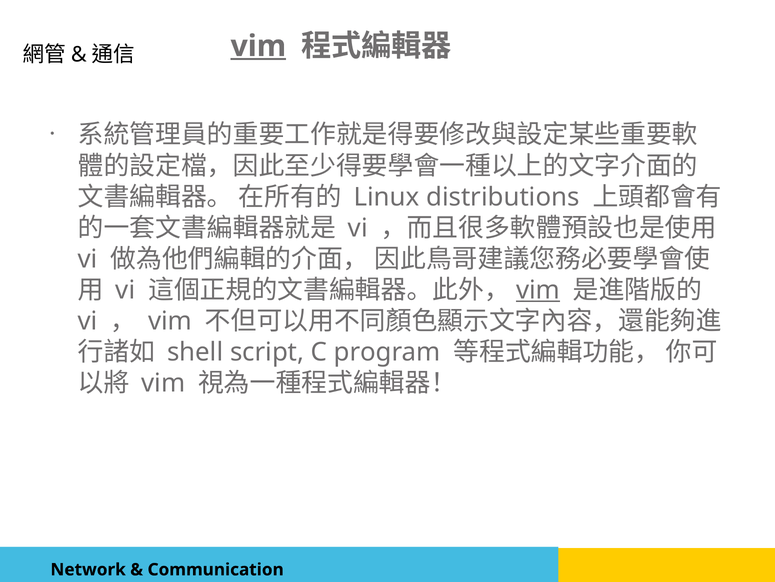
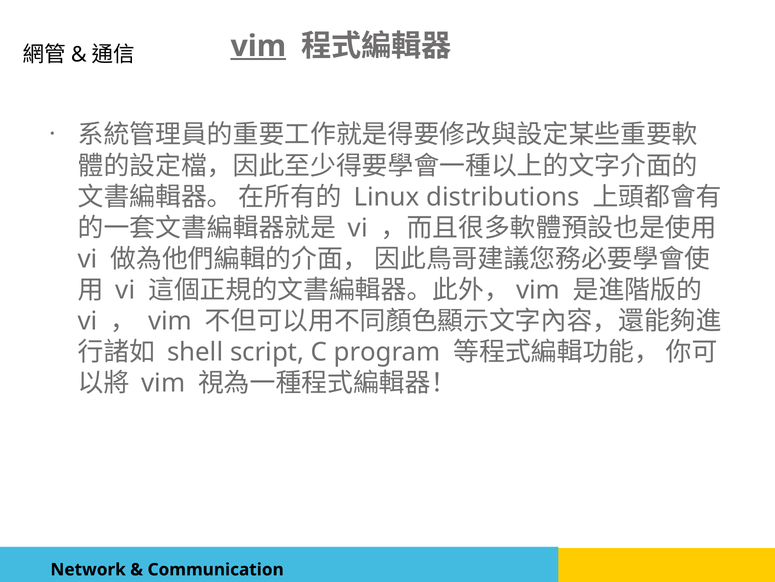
vim underline: present -> none (538, 290)
